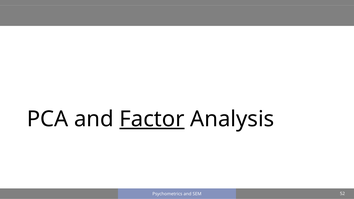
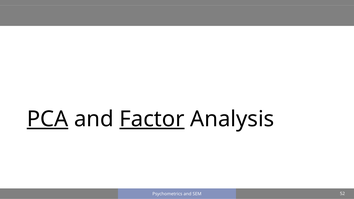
PCA underline: none -> present (48, 119)
